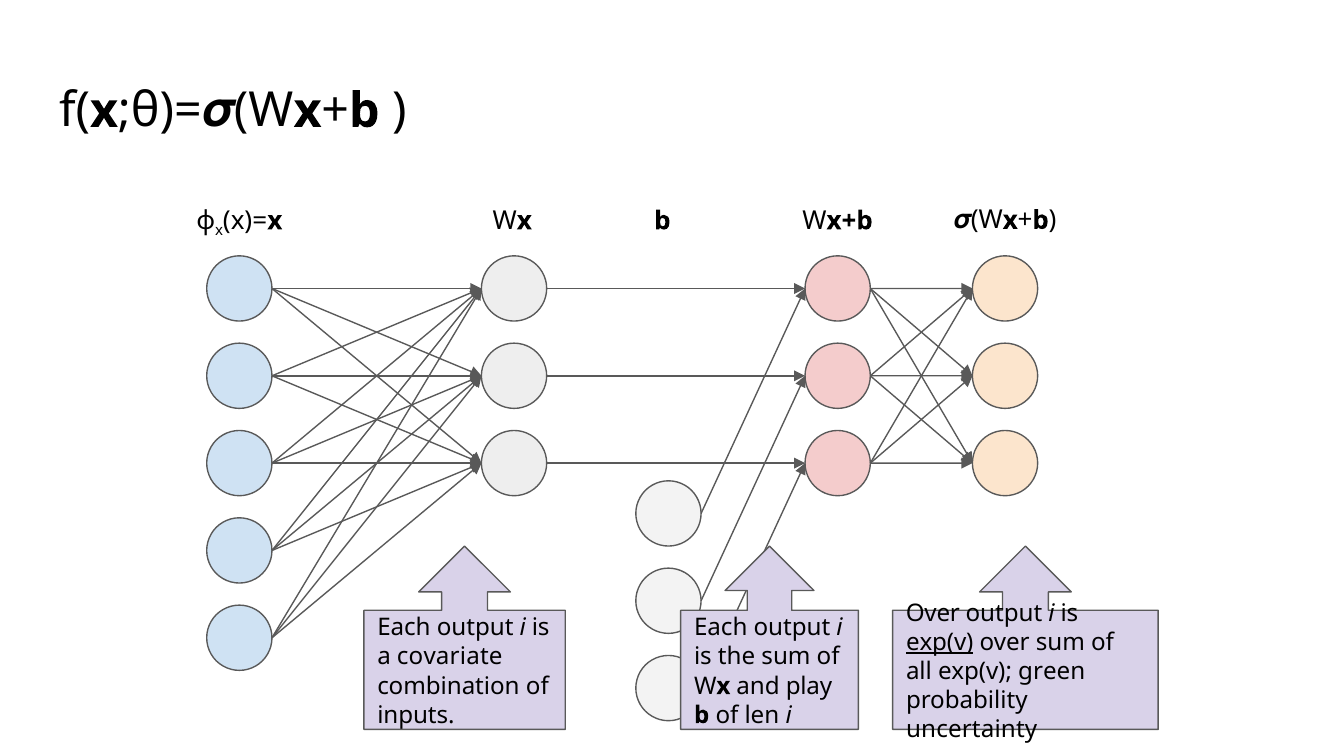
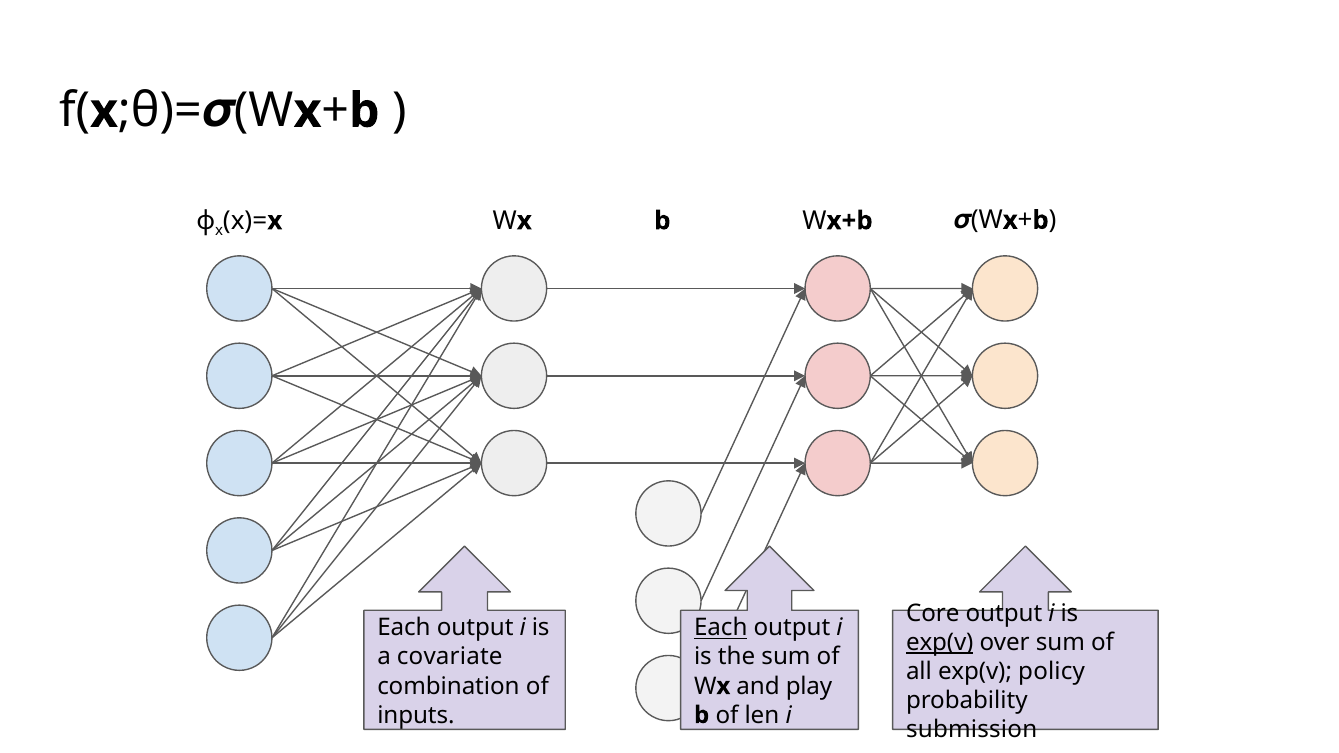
Over: Over -> Core (933, 614)
Each underline: none -> present (721, 628)
green: green -> policy (1052, 672)
uncertainty: uncertainty -> submission (972, 730)
